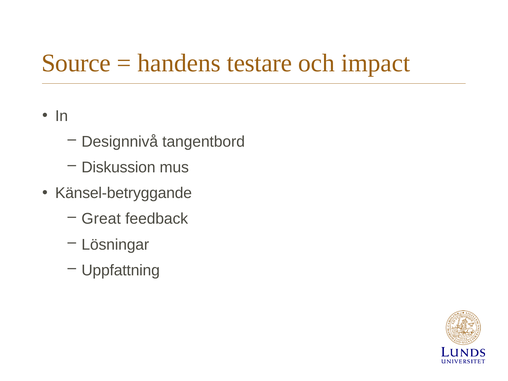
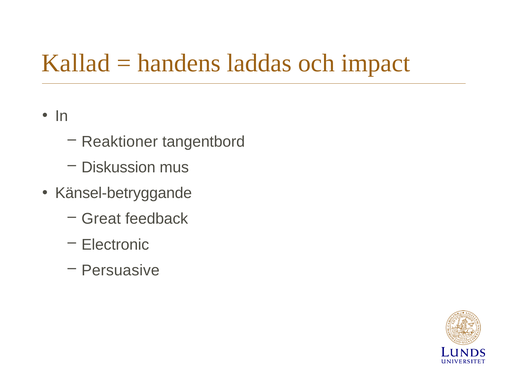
Source: Source -> Kallad (76, 63)
testare: testare -> laddas (259, 63)
Designnivå: Designnivå -> Reaktioner (120, 142)
Lösningar: Lösningar -> Electronic (115, 245)
Uppfattning: Uppfattning -> Persuasive (121, 270)
